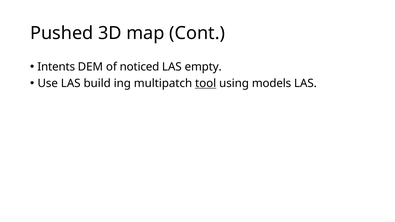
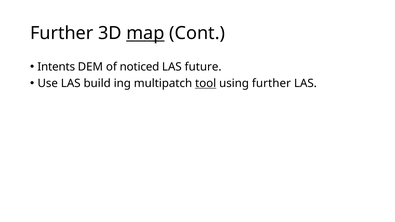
Pushed: Pushed -> Further (62, 33)
map underline: none -> present (145, 33)
empty: empty -> future (203, 67)
using models: models -> further (271, 83)
